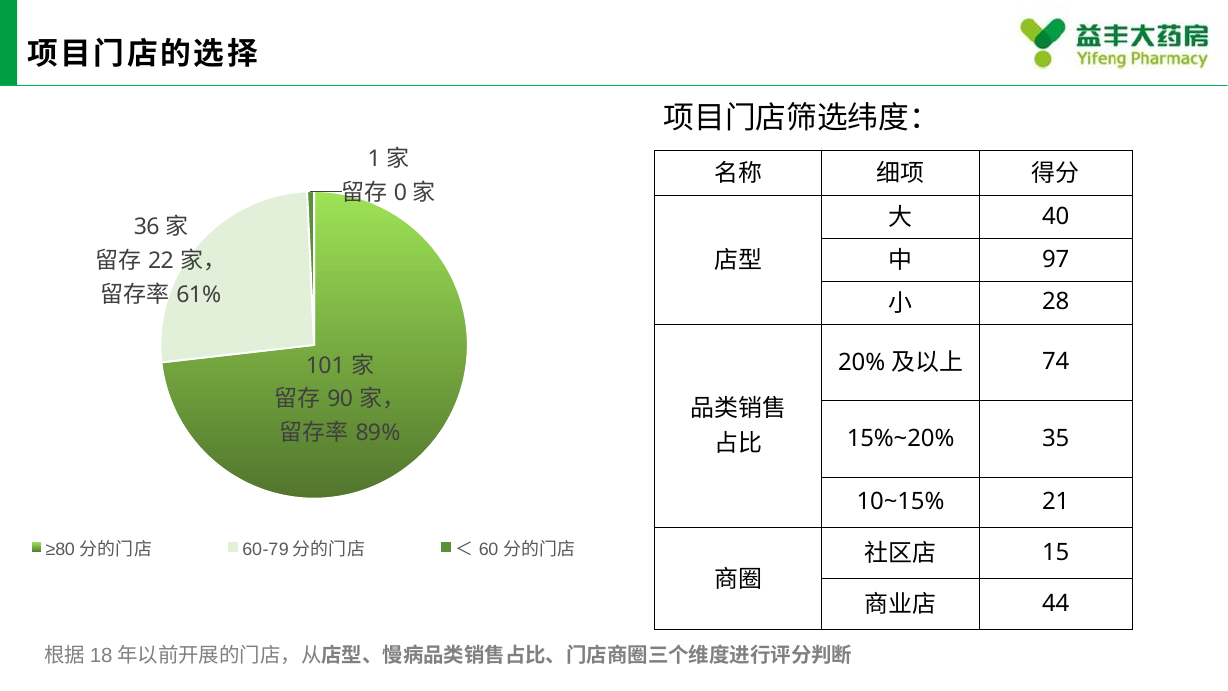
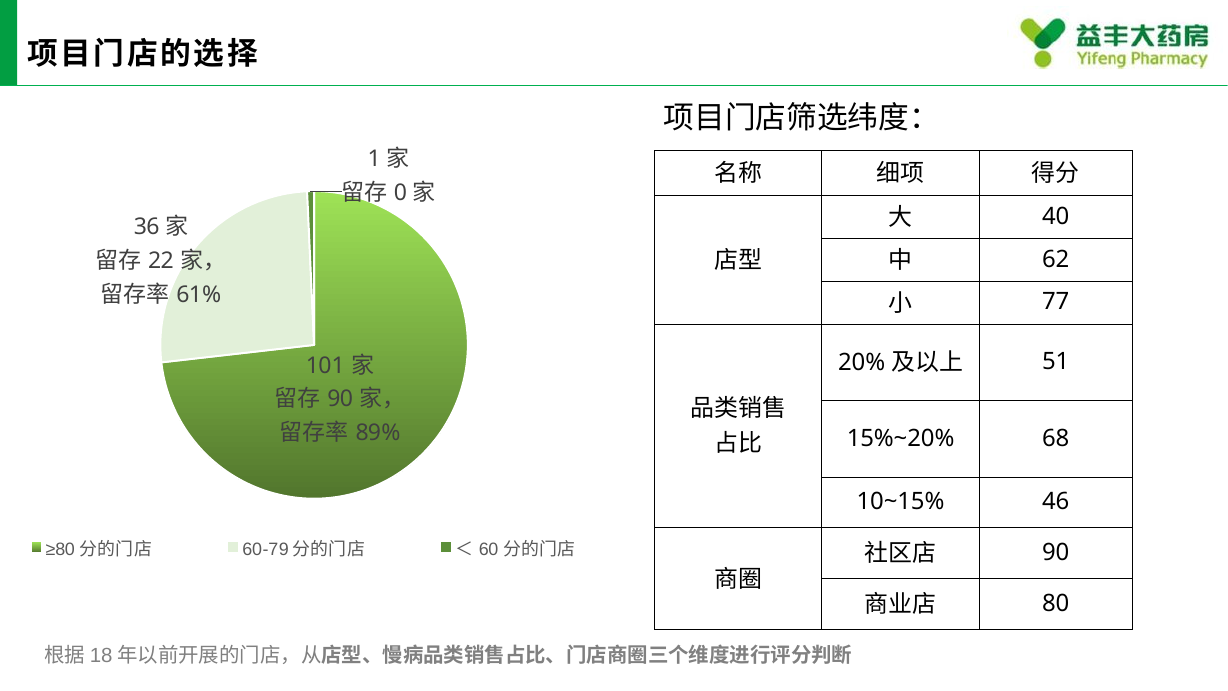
97: 97 -> 62 (1056, 259)
28: 28 -> 77 (1056, 302)
74: 74 -> 51 (1056, 362)
35: 35 -> 68 (1056, 438)
21: 21 -> 46 (1056, 502)
15: 15 -> 90 (1056, 552)
44: 44 -> 80 (1056, 603)
